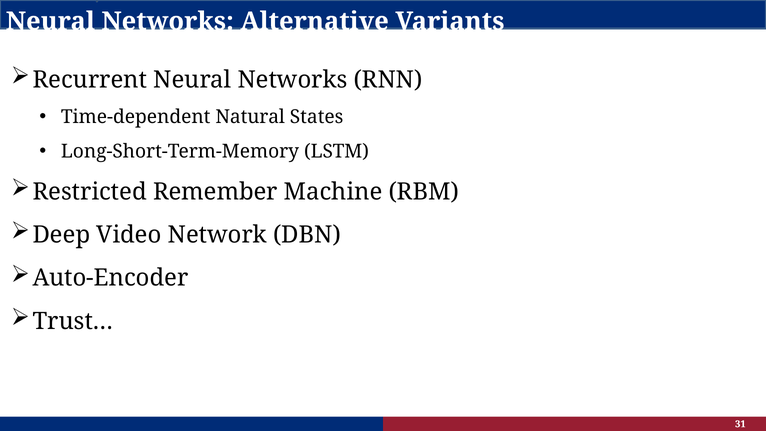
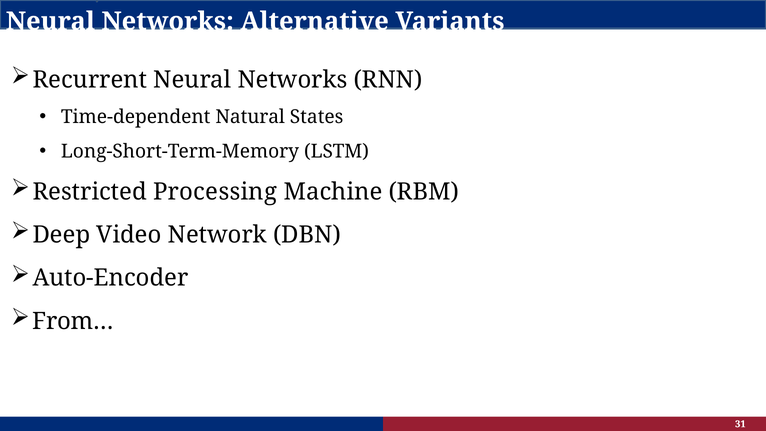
Remember: Remember -> Processing (215, 192)
Trust…: Trust… -> From… (73, 321)
